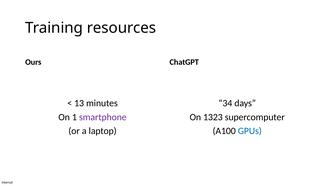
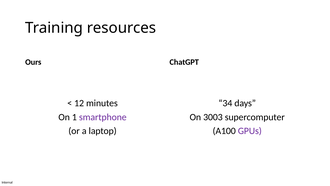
13: 13 -> 12 (79, 103)
1323: 1323 -> 3003 (213, 117)
GPUs colour: blue -> purple (250, 131)
